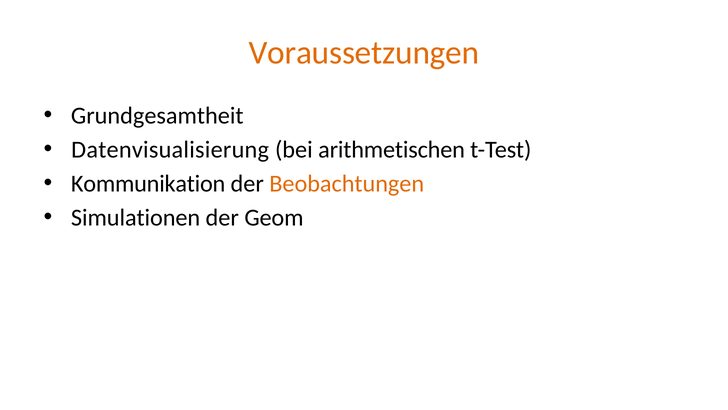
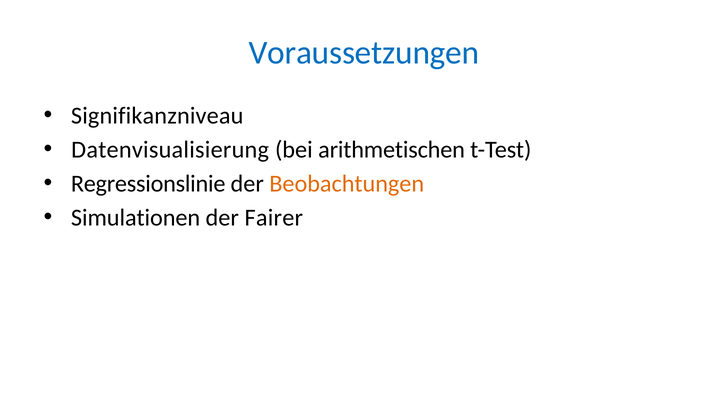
Voraussetzungen colour: orange -> blue (364, 53)
Grundgesamtheit: Grundgesamtheit -> Signifikanzniveau (157, 115)
Kommunikation: Kommunikation -> Regressionslinie (148, 183)
Geom: Geom -> Fairer (274, 217)
